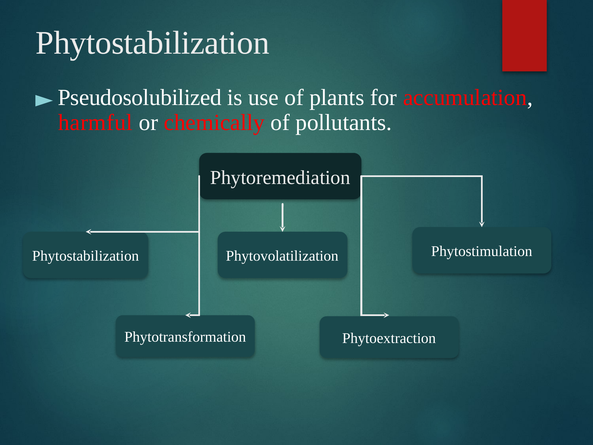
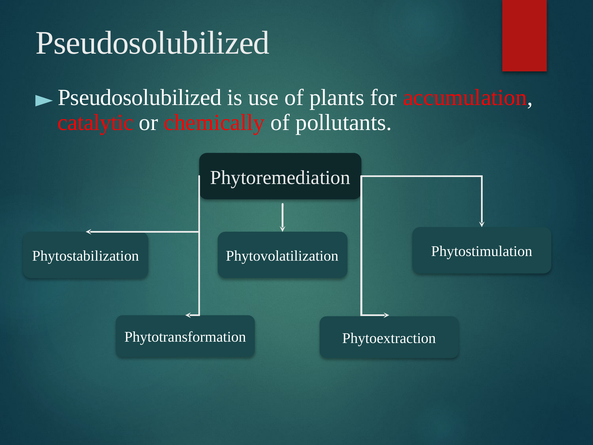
Phytostabilization: Phytostabilization -> Pseudosolubilized (153, 43)
harmful: harmful -> catalytic (96, 122)
